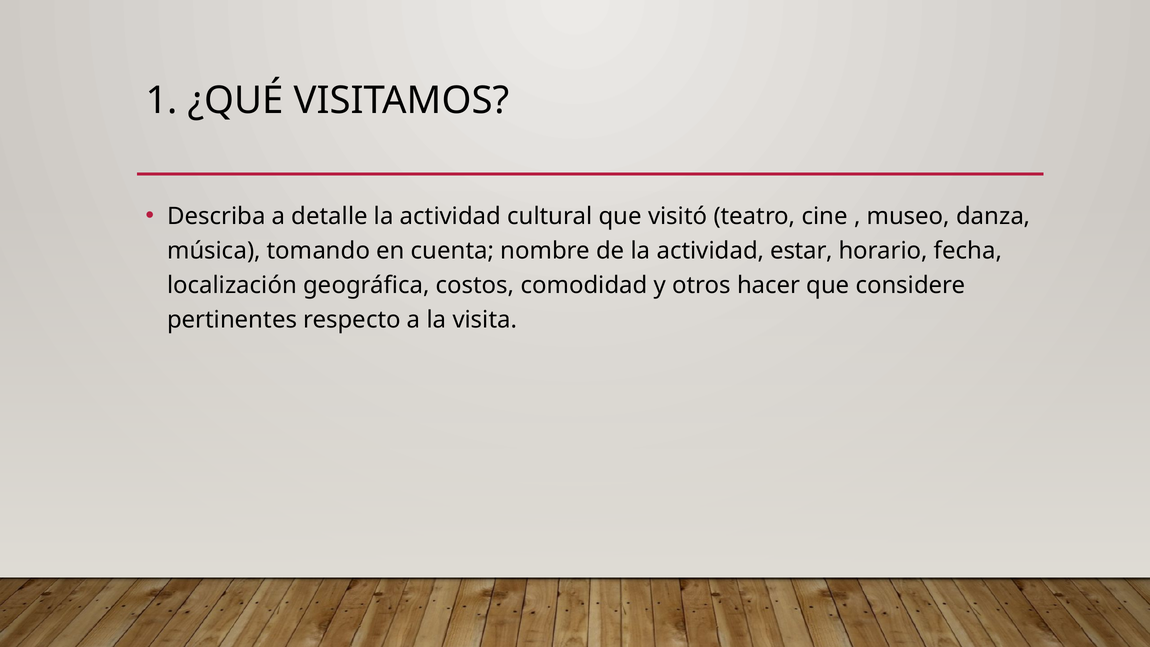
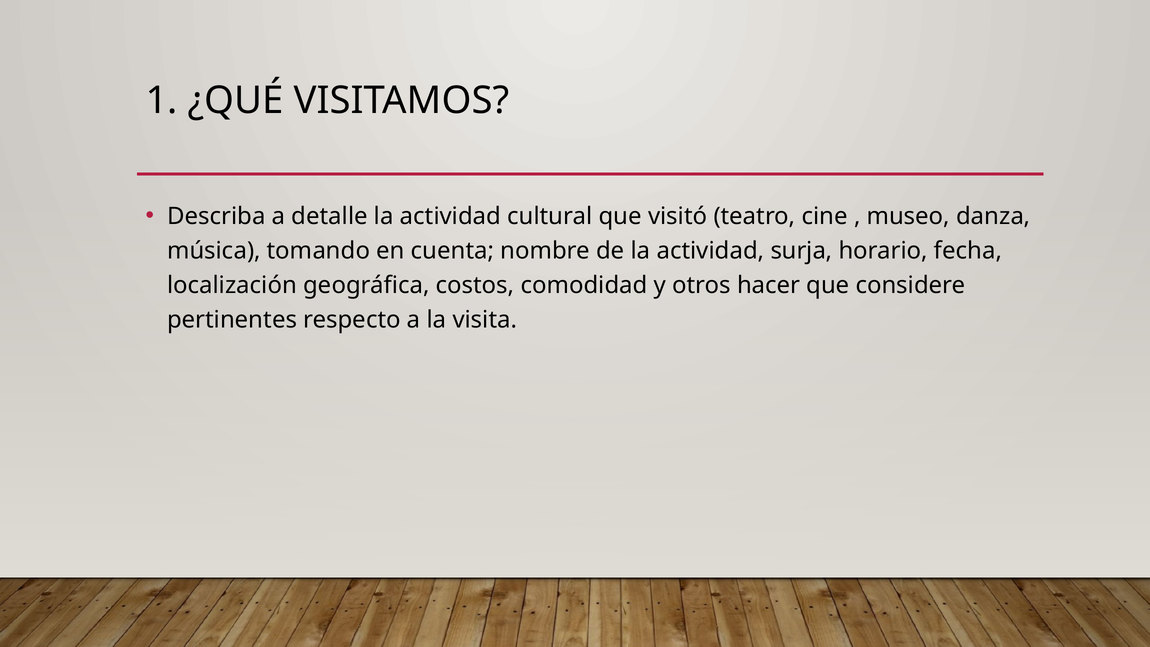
estar: estar -> surja (801, 251)
